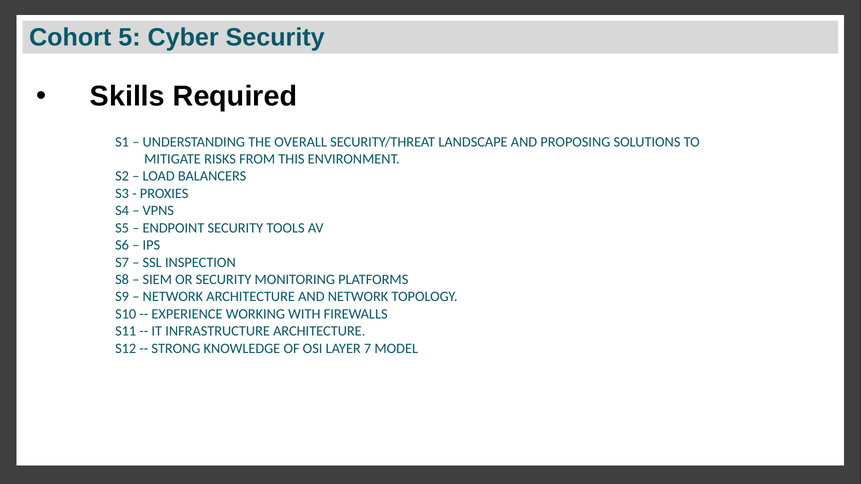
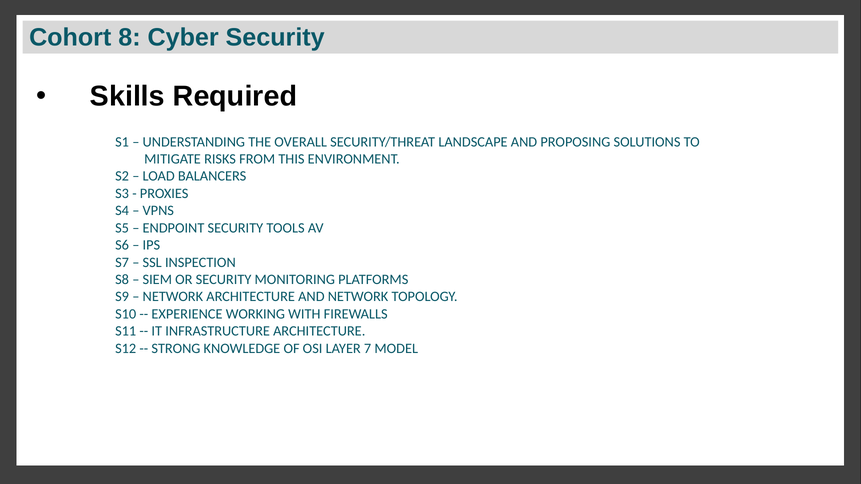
5: 5 -> 8 (129, 37)
